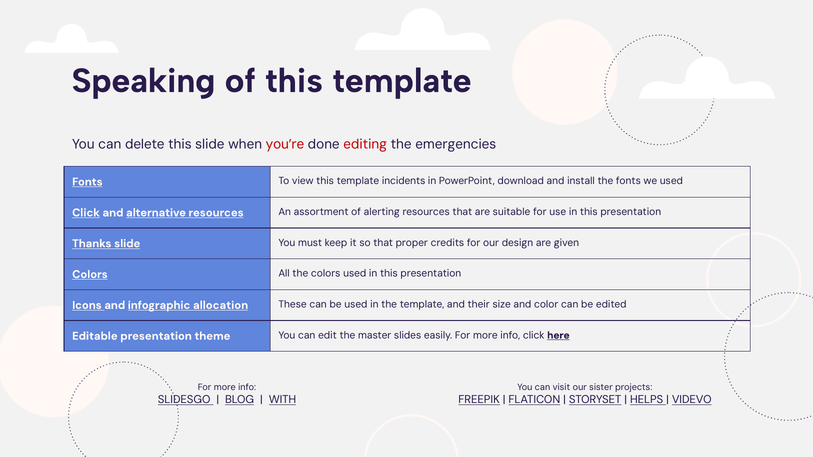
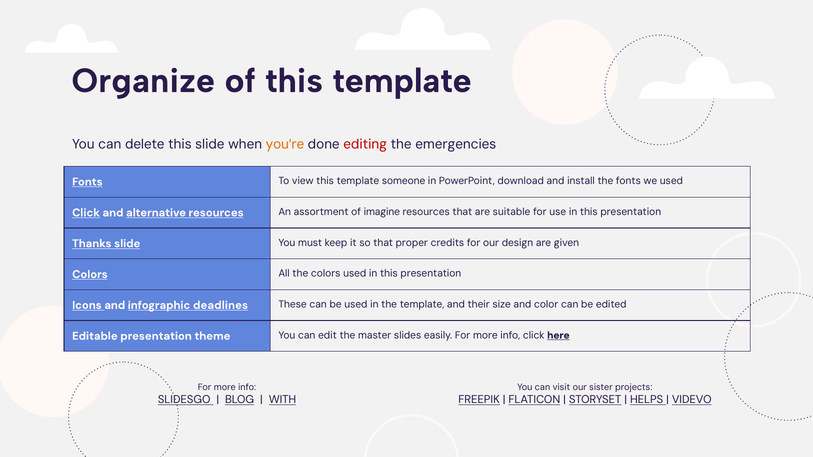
Speaking: Speaking -> Organize (143, 81)
you’re colour: red -> orange (285, 144)
incidents: incidents -> someone (404, 181)
alerting: alerting -> imagine (382, 212)
allocation: allocation -> deadlines (221, 305)
